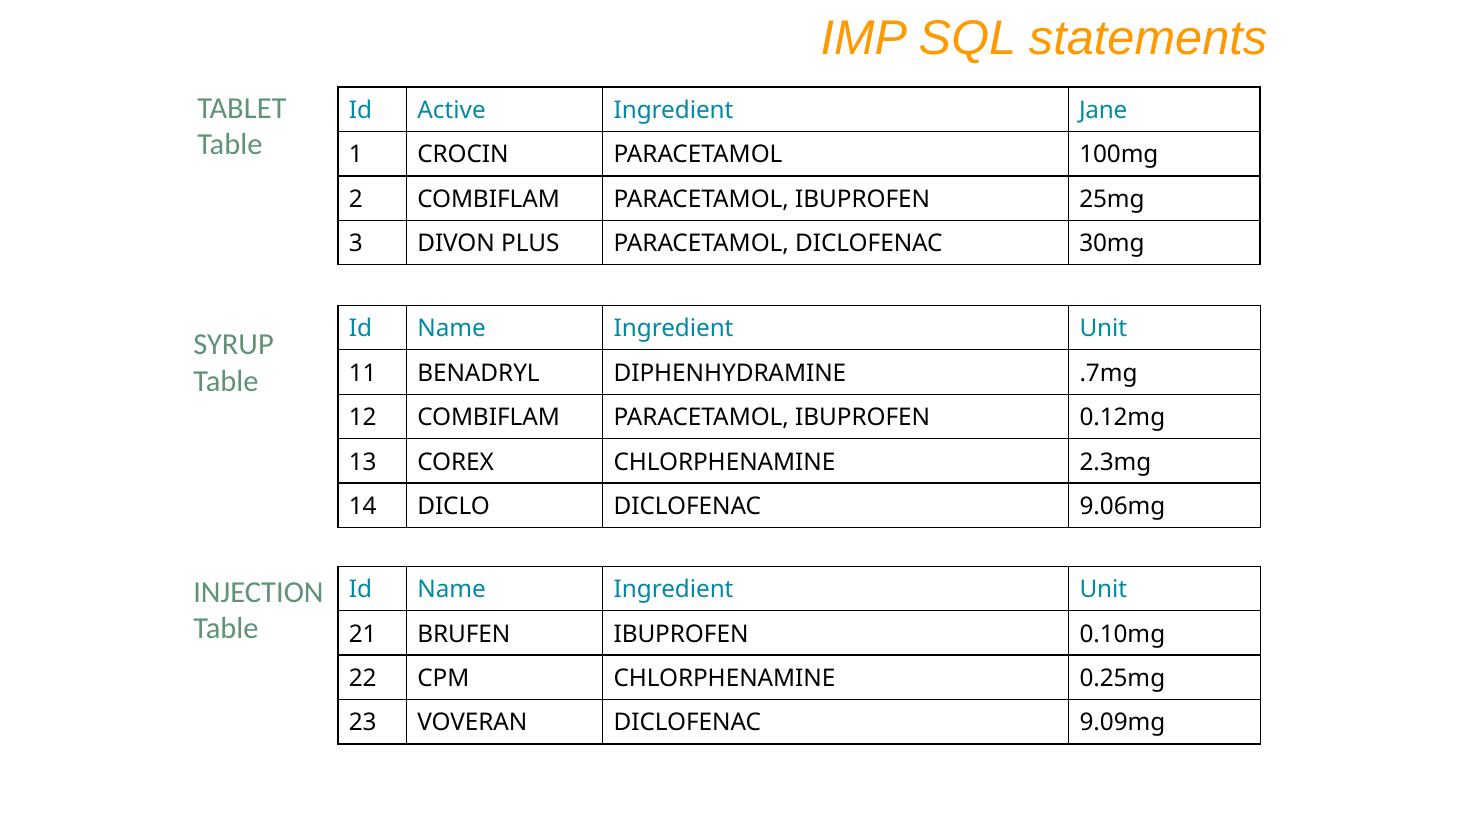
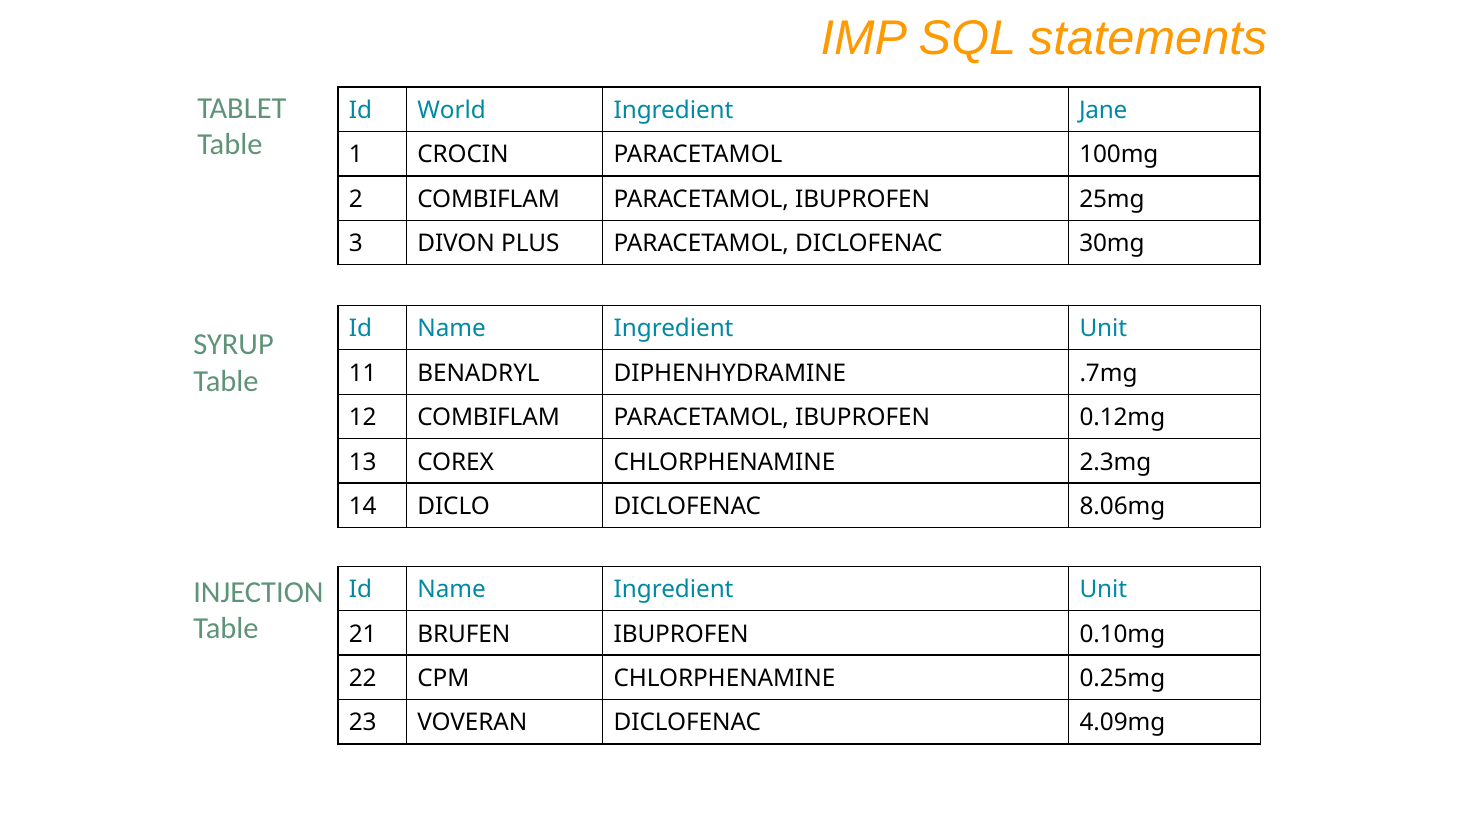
Active: Active -> World (452, 110)
9.06mg: 9.06mg -> 8.06mg (1122, 506)
9.09mg: 9.09mg -> 4.09mg (1122, 723)
